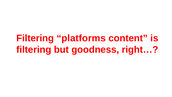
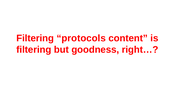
platforms: platforms -> protocols (81, 38)
